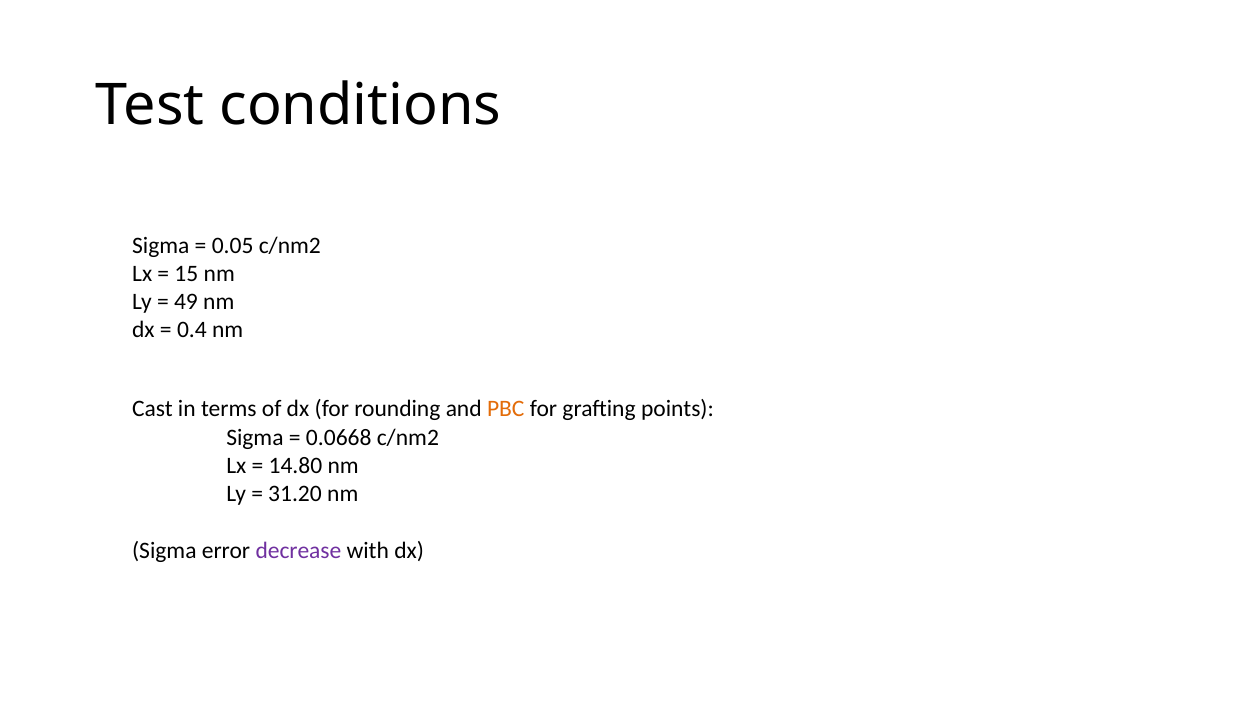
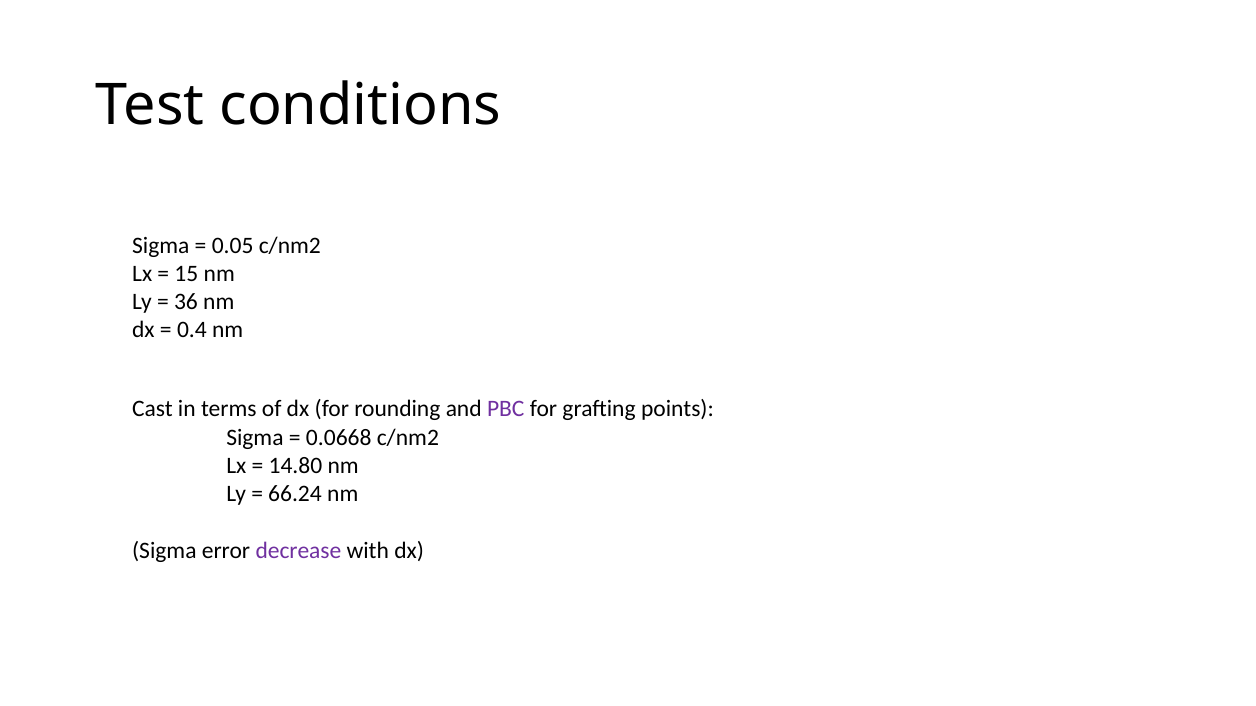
49: 49 -> 36 (186, 302)
PBC colour: orange -> purple (506, 409)
31.20: 31.20 -> 66.24 (295, 494)
